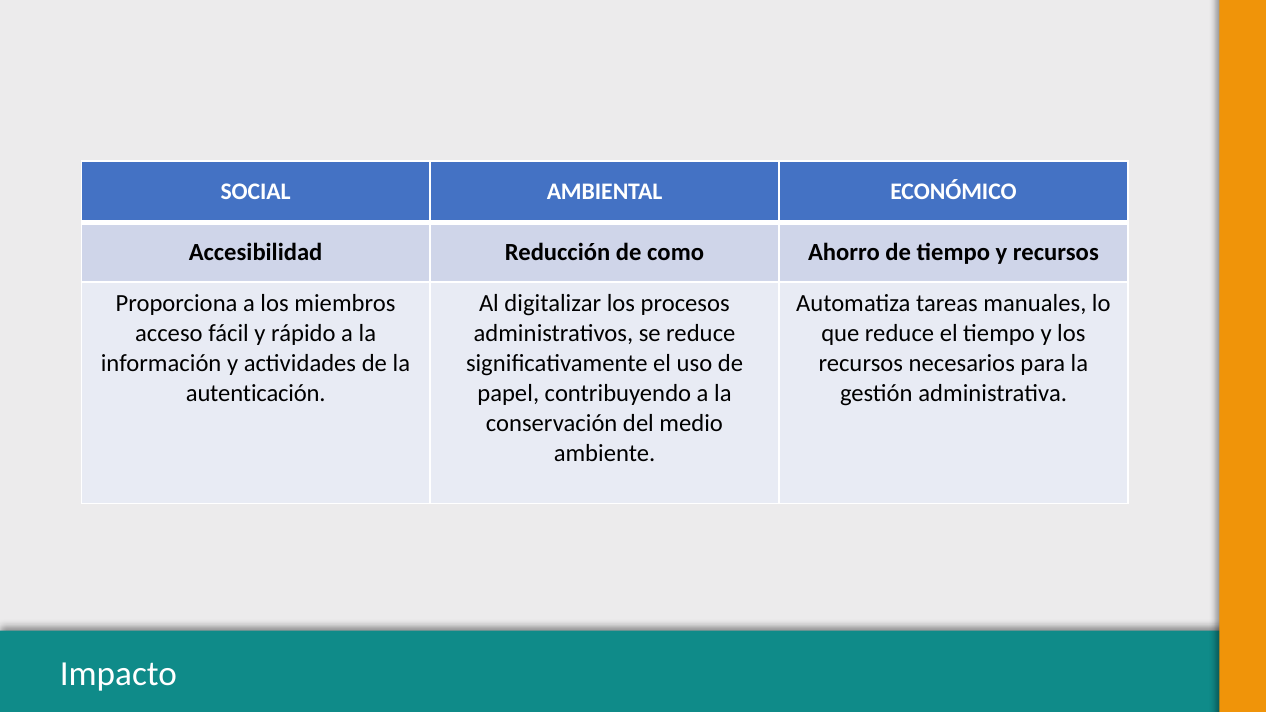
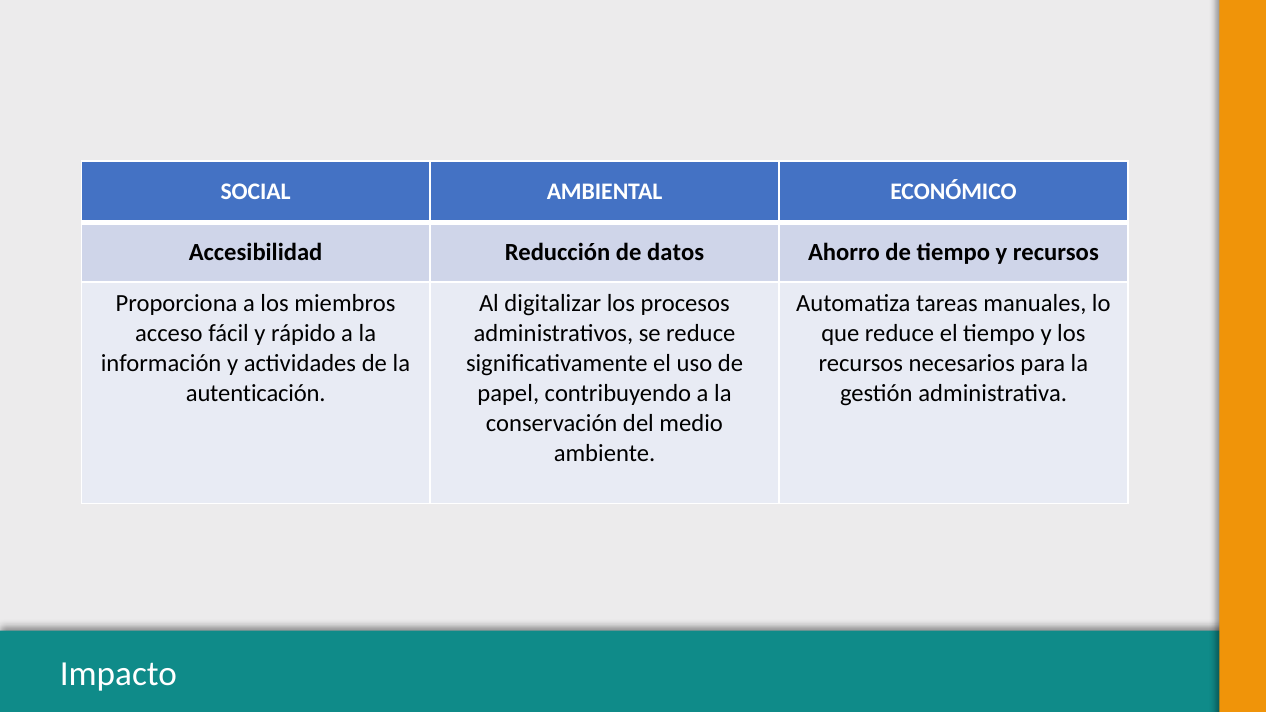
como: como -> datos (676, 253)
